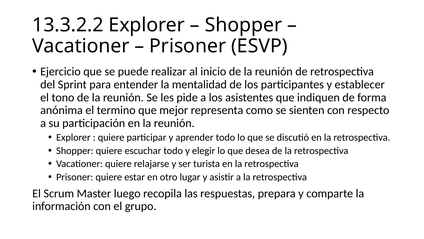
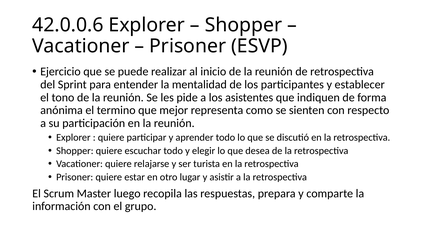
13.3.2.2: 13.3.2.2 -> 42.0.0.6 (68, 25)
